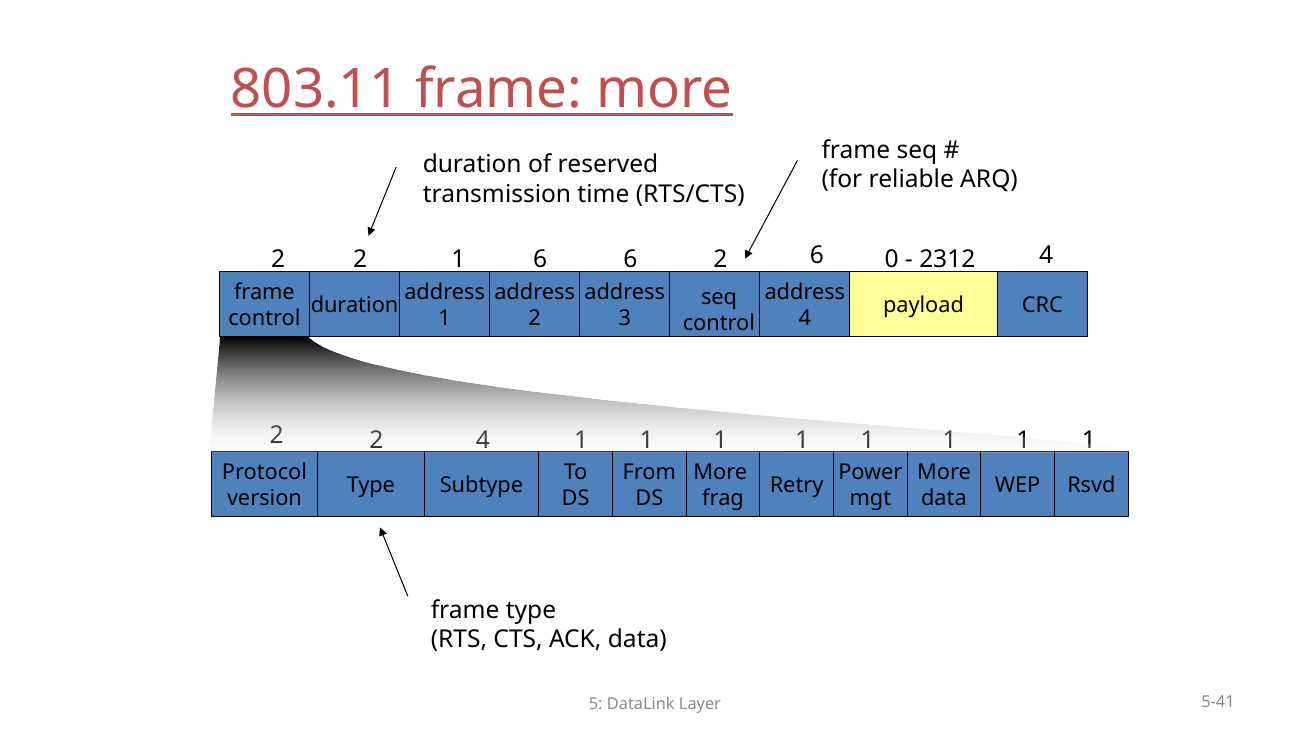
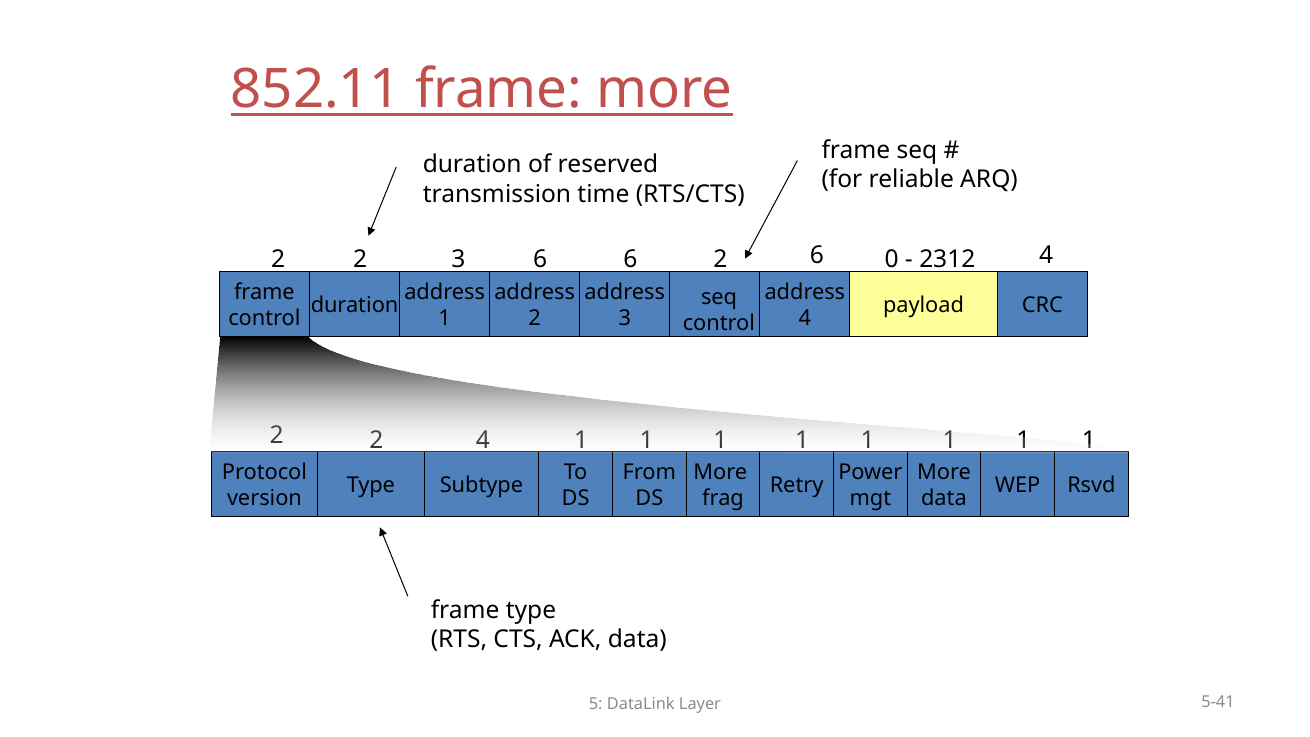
803.11: 803.11 -> 852.11 (316, 90)
2 1: 1 -> 3 (458, 260)
